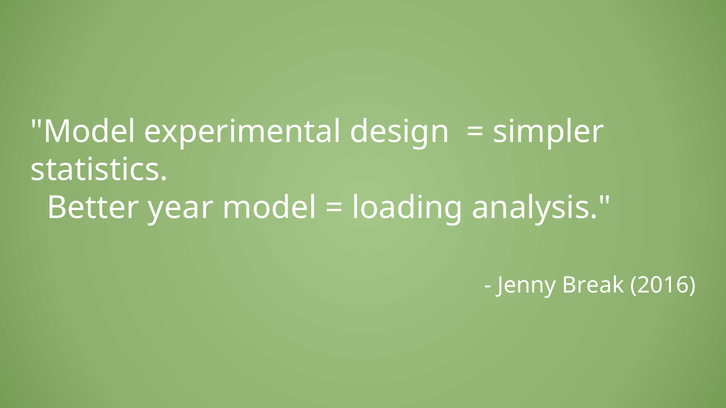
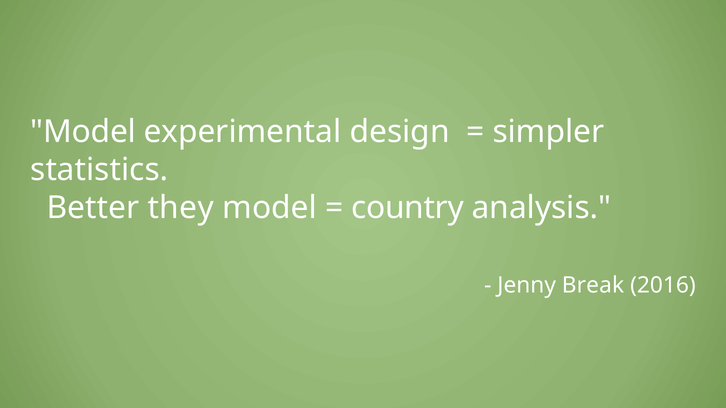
year: year -> they (181, 208)
loading: loading -> country (408, 208)
